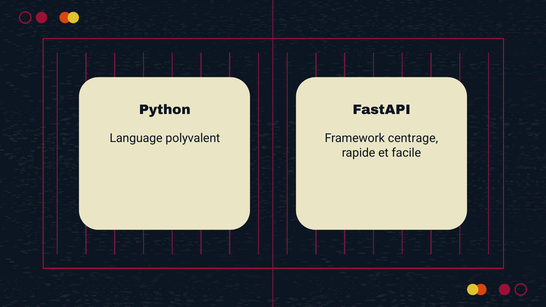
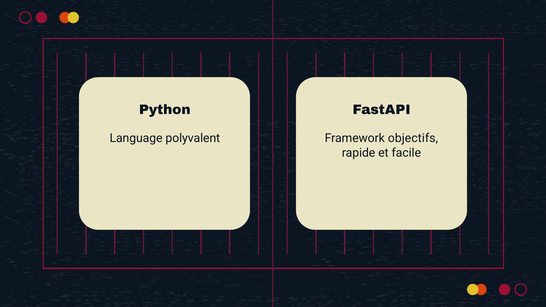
centrage: centrage -> objectifs (413, 138)
